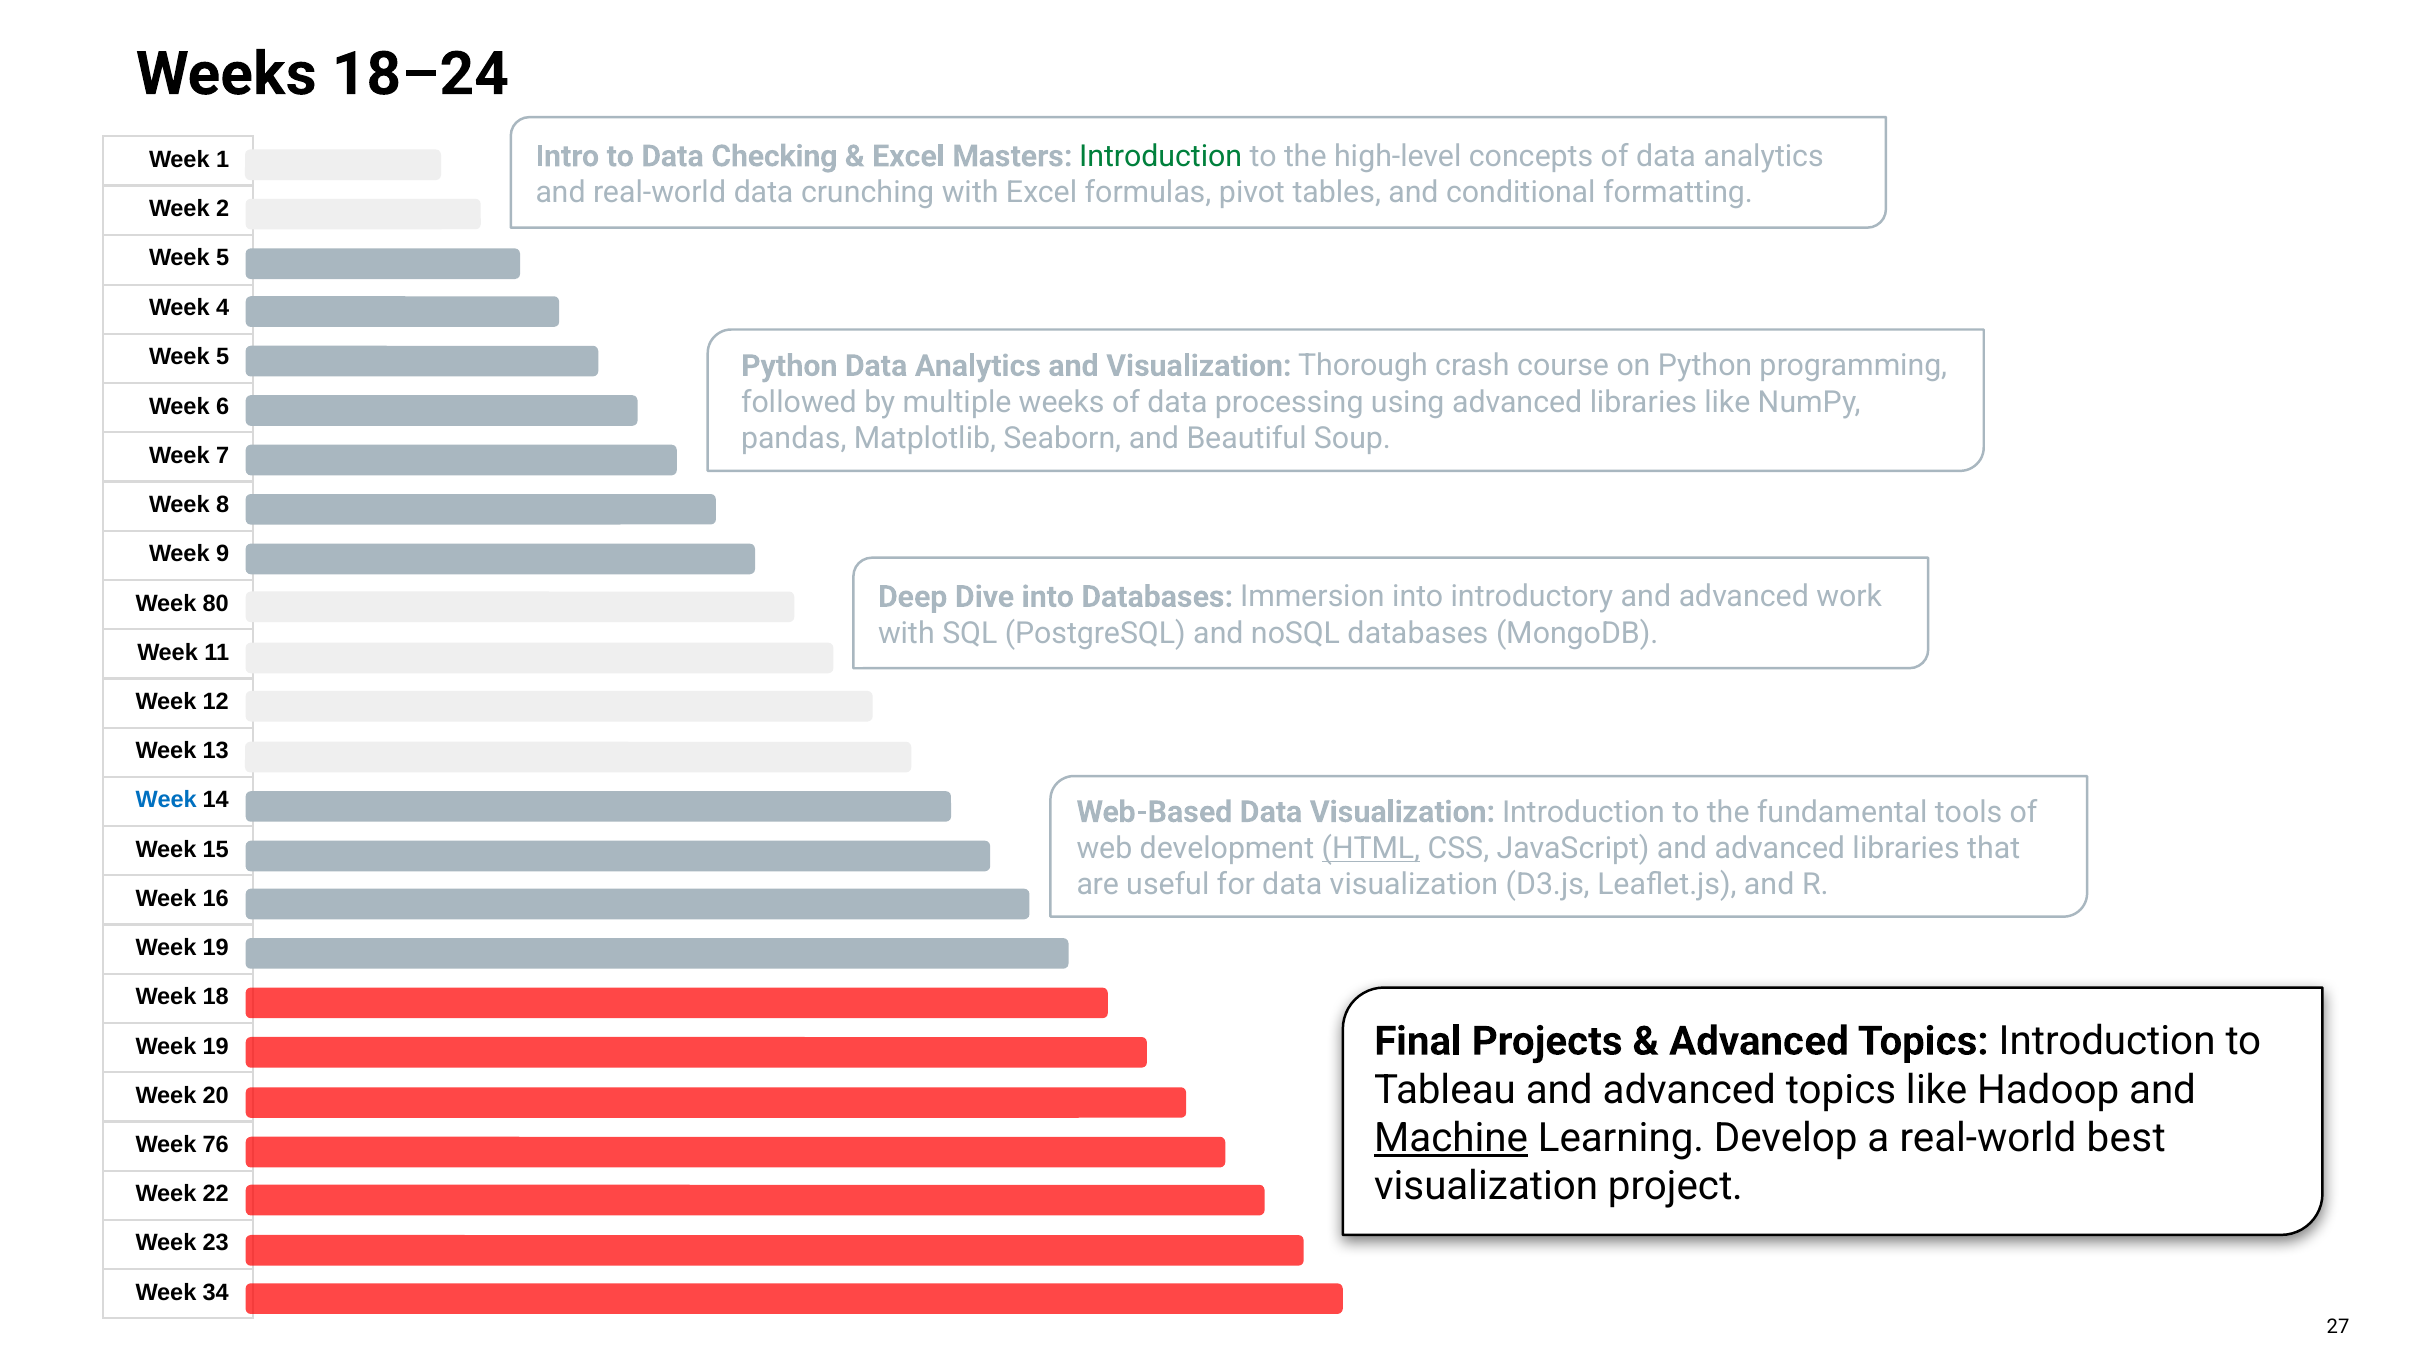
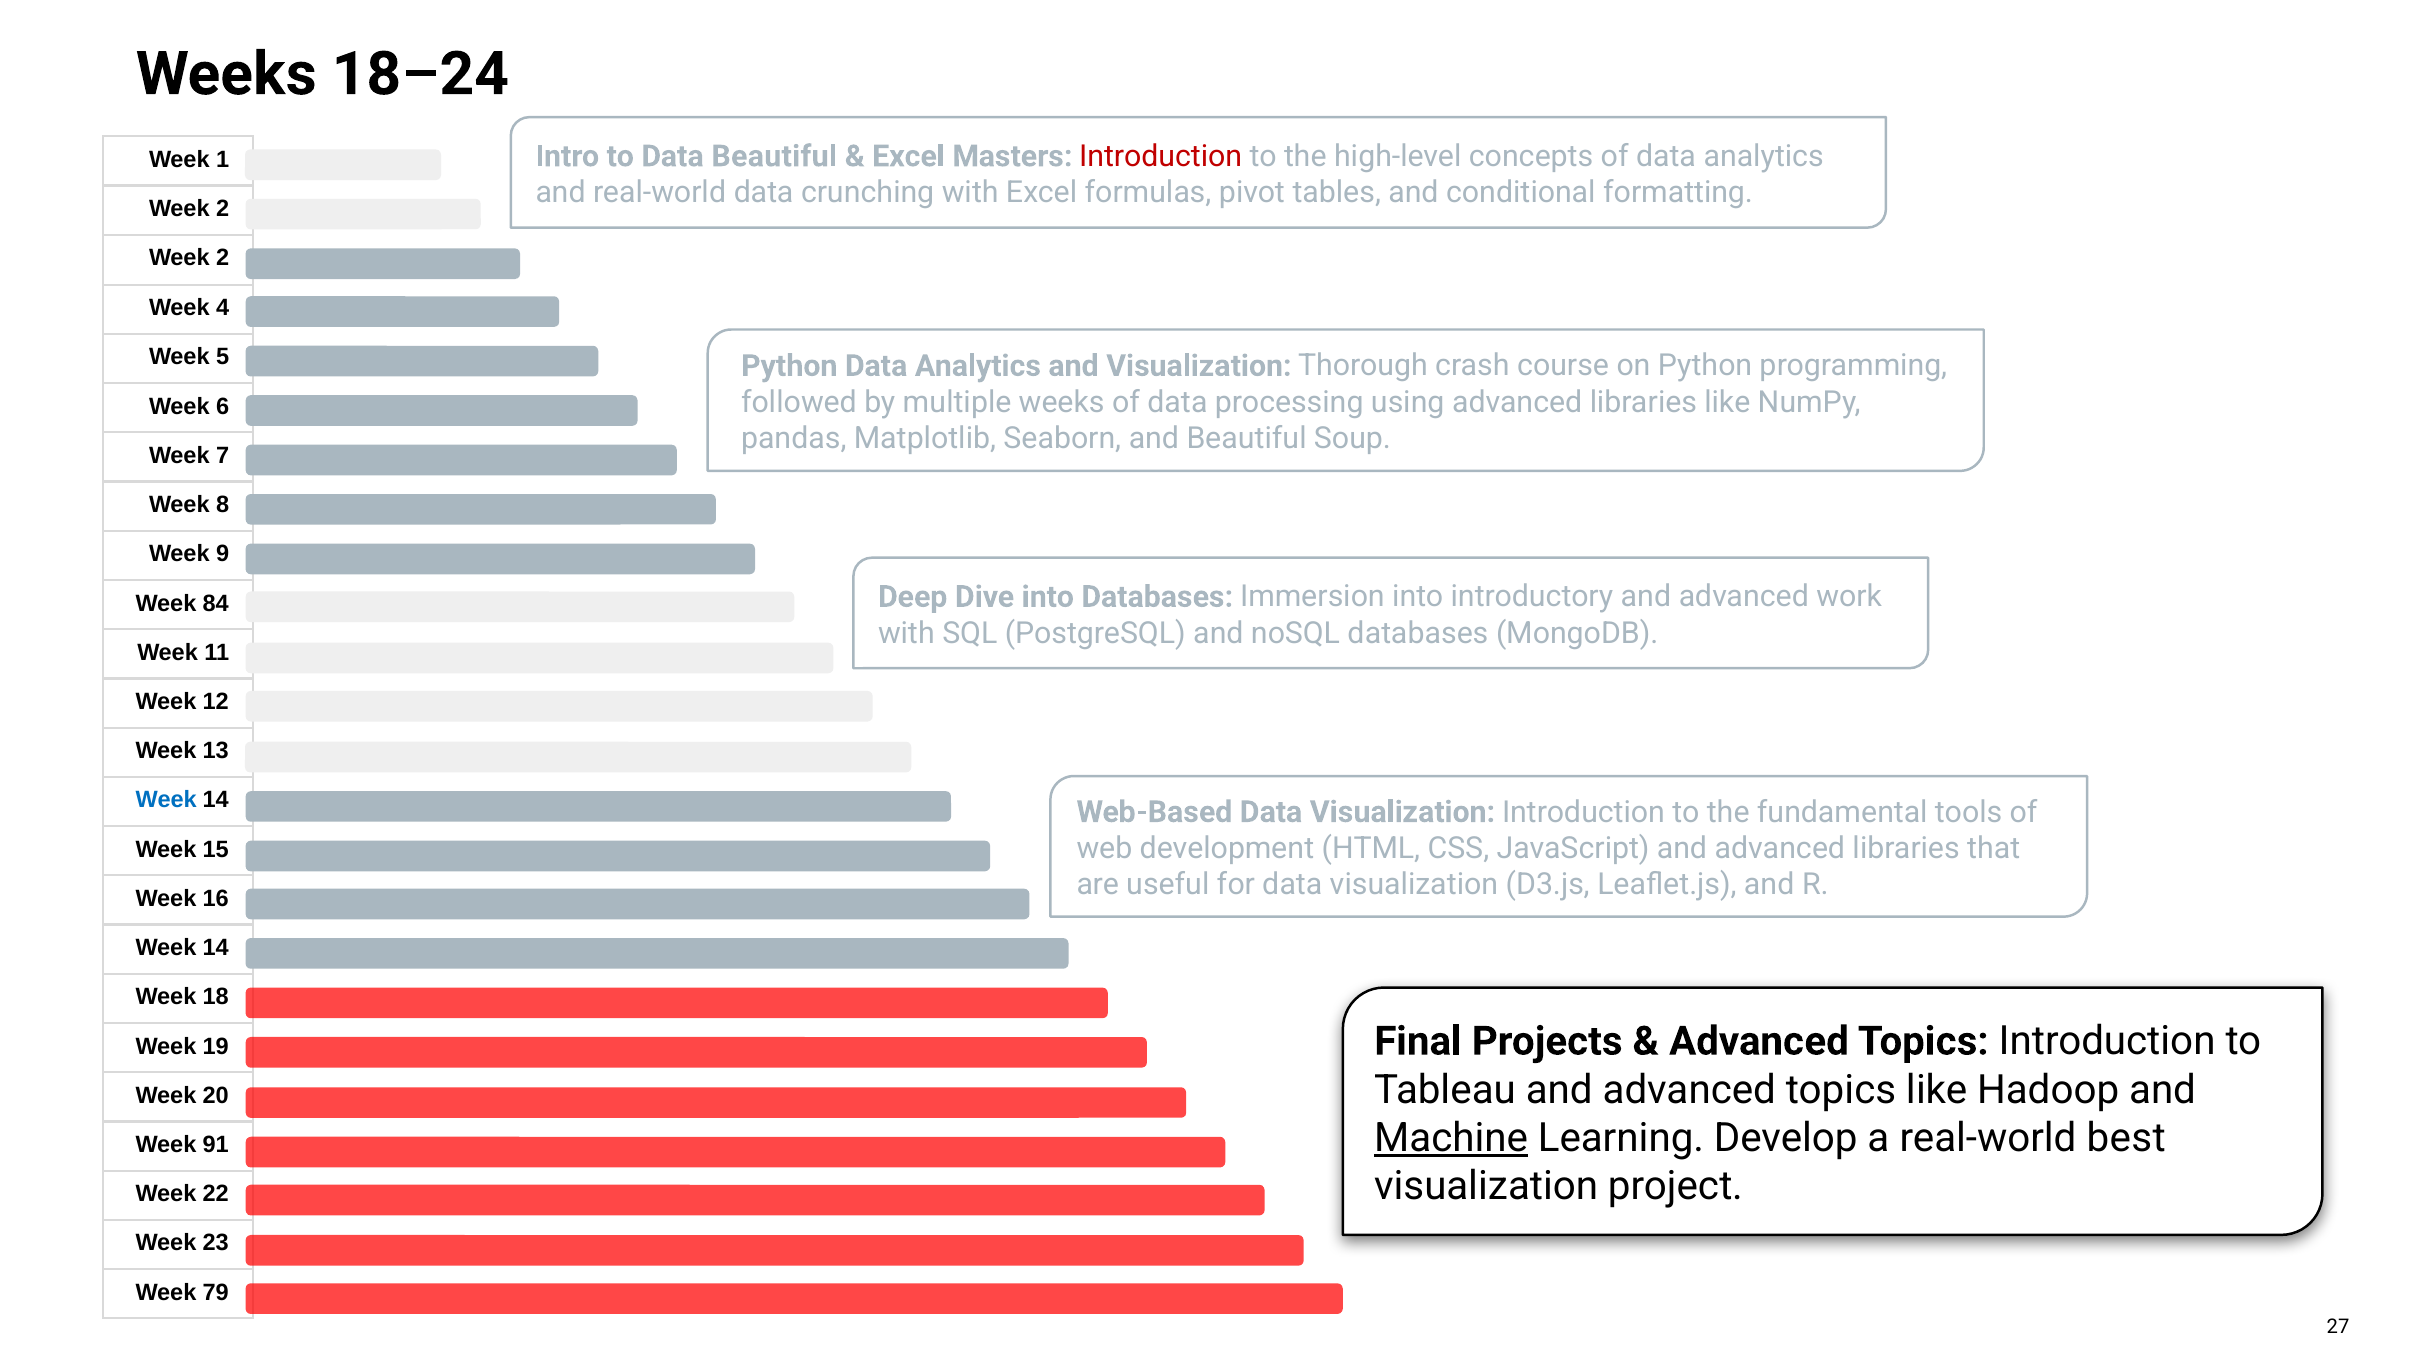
Data Checking: Checking -> Beautiful (774, 156)
Introduction colour: green -> red (1161, 156)
5: 5 -> 2 (223, 258)
80: 80 -> 84 (216, 603)
HTML underline: present -> none (1371, 848)
19: 19 -> 14 (216, 947)
76: 76 -> 91 (216, 1144)
34: 34 -> 79 (216, 1292)
